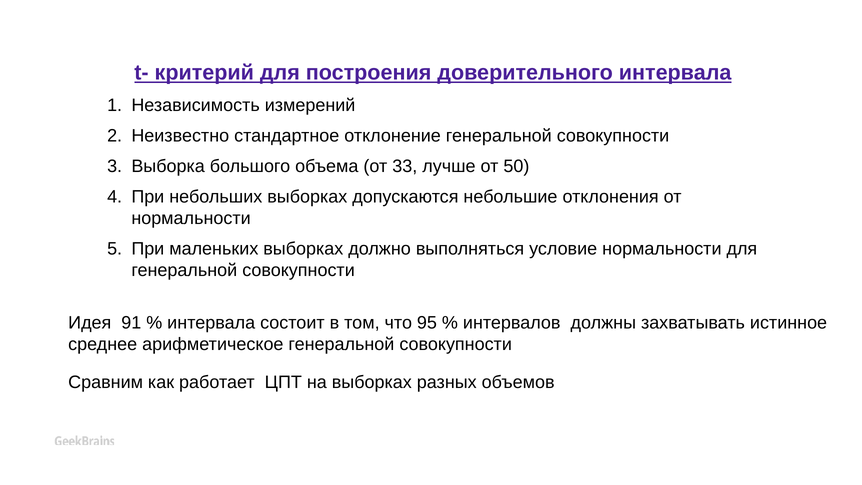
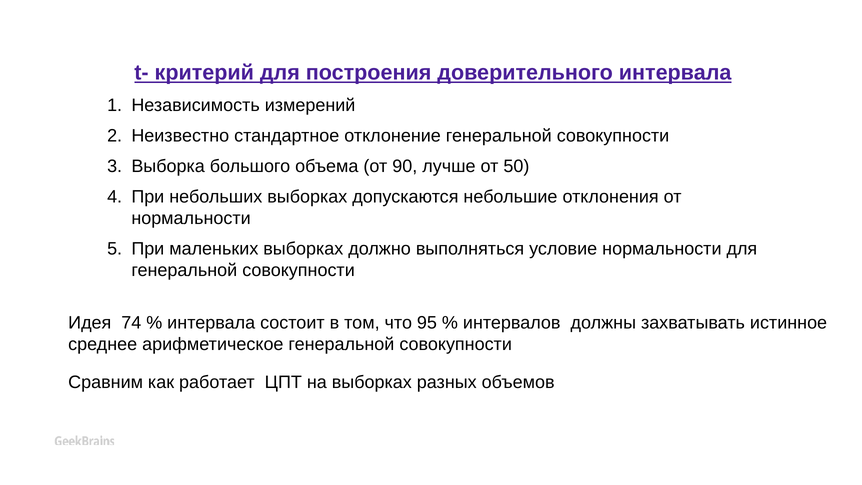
33: 33 -> 90 (405, 166)
91: 91 -> 74 (131, 323)
